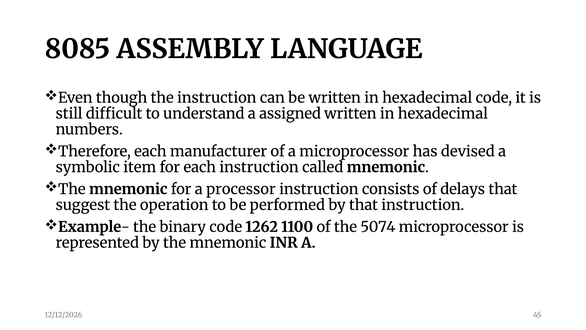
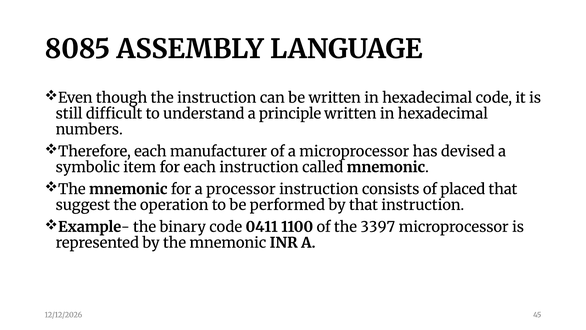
assigned: assigned -> principle (290, 114)
delays: delays -> placed (463, 189)
1262: 1262 -> 0411 (262, 227)
5074: 5074 -> 3397 (378, 227)
